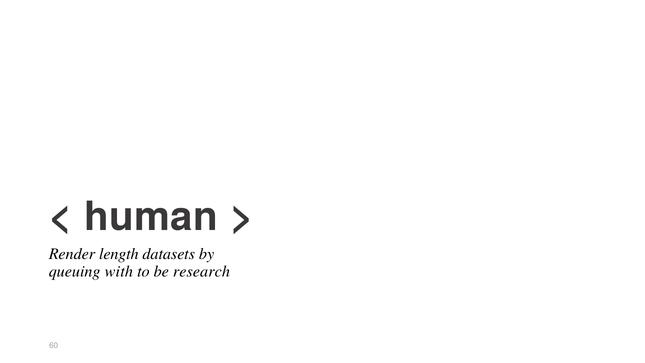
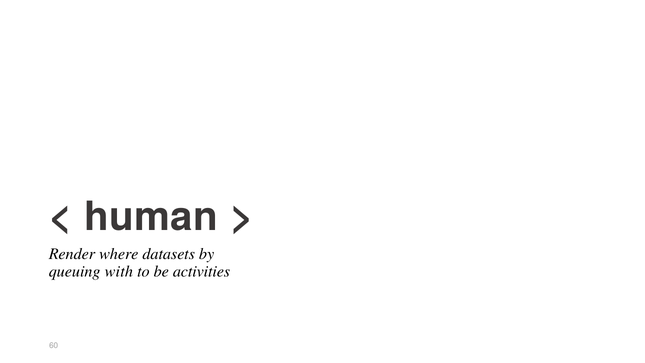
length: length -> where (119, 254)
research: research -> activities (202, 271)
